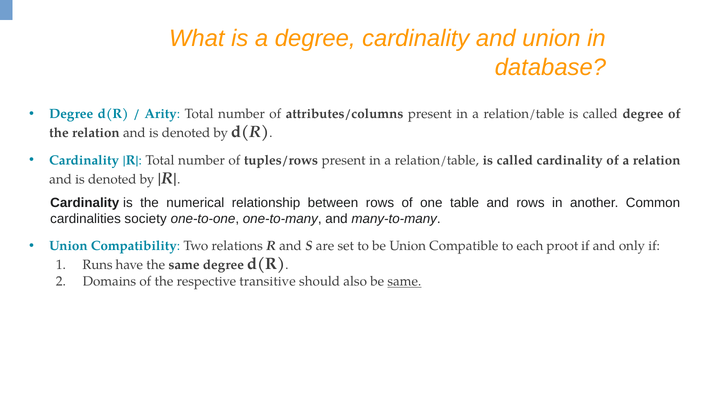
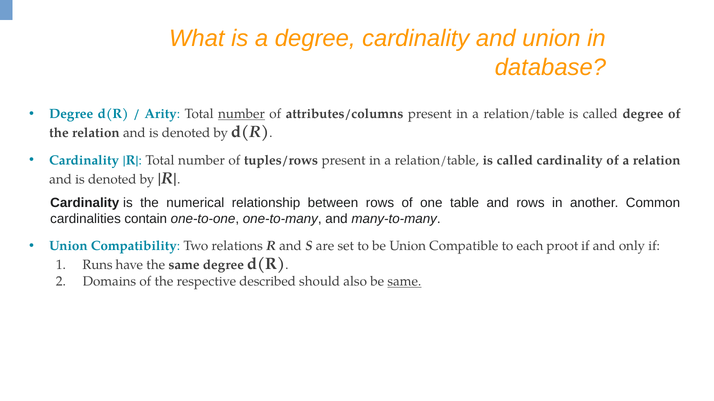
number underline: none -> present (241, 114)
society: society -> contain (146, 219)
transitive: transitive -> described (268, 282)
